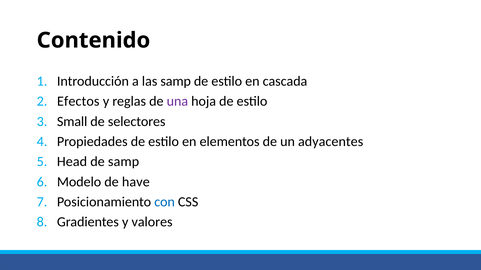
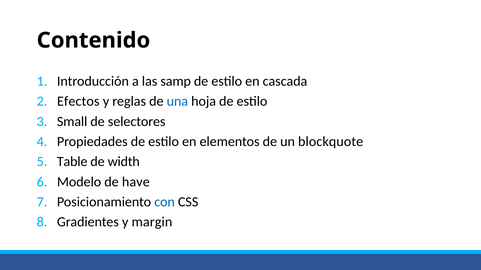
una colour: purple -> blue (177, 101)
adyacentes: adyacentes -> blockquote (331, 142)
Head: Head -> Table (72, 162)
de samp: samp -> width (124, 162)
valores: valores -> margin (152, 222)
